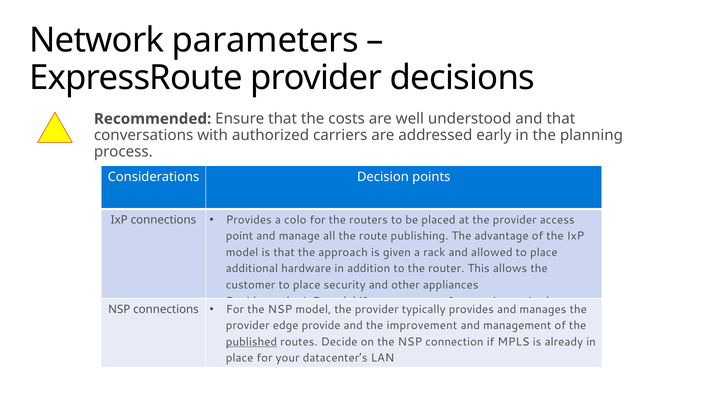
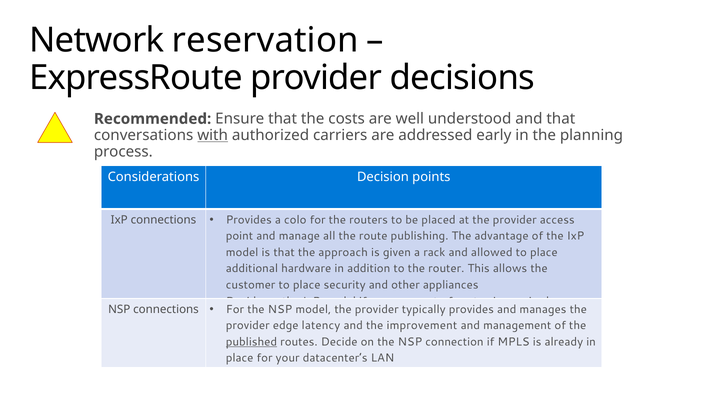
parameters: parameters -> reservation (265, 41)
with underline: none -> present (213, 135)
provide: provide -> latency (321, 326)
